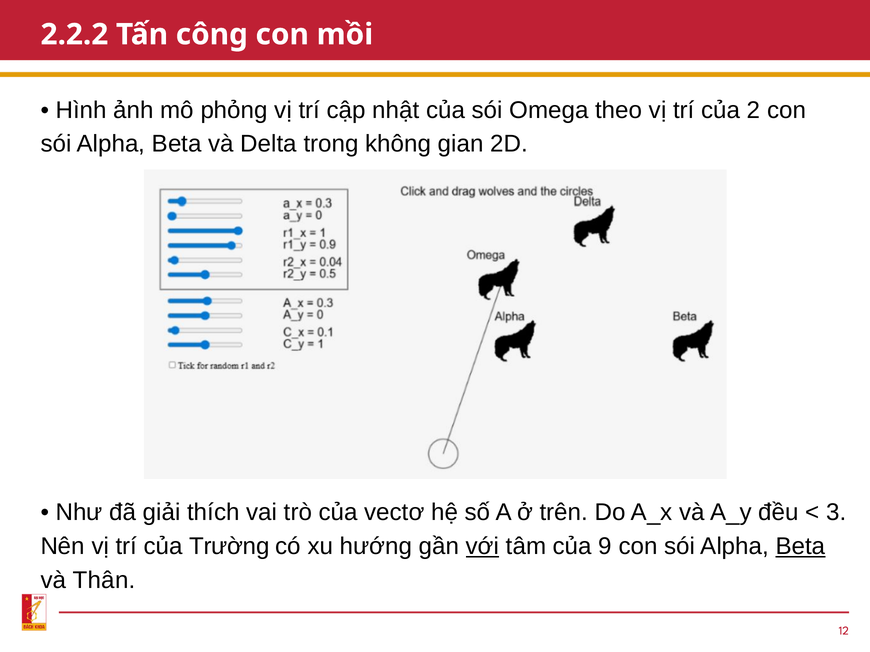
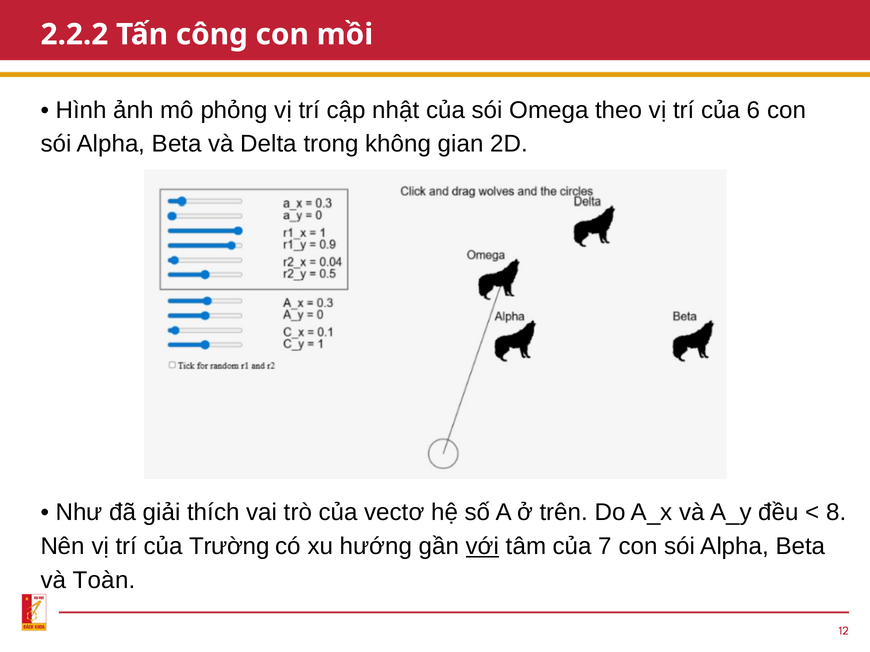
2: 2 -> 6 (754, 110)
3: 3 -> 8 (836, 513)
9: 9 -> 7 (605, 547)
Beta underline: present -> none (801, 547)
Thân: Thân -> Toàn (104, 581)
